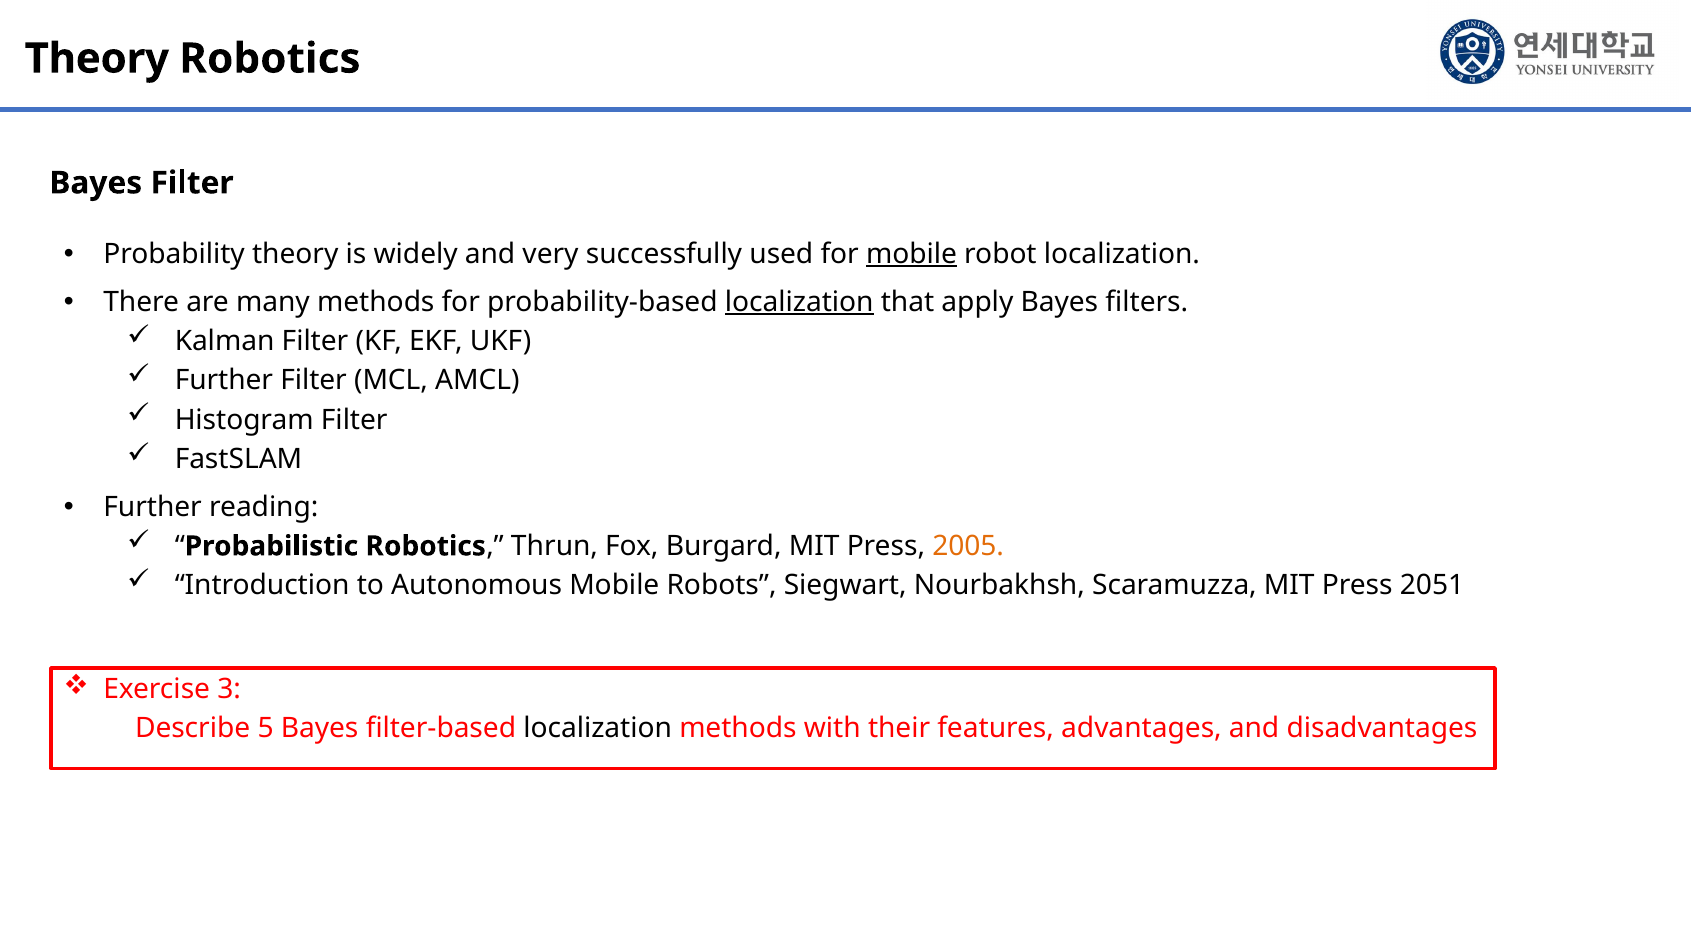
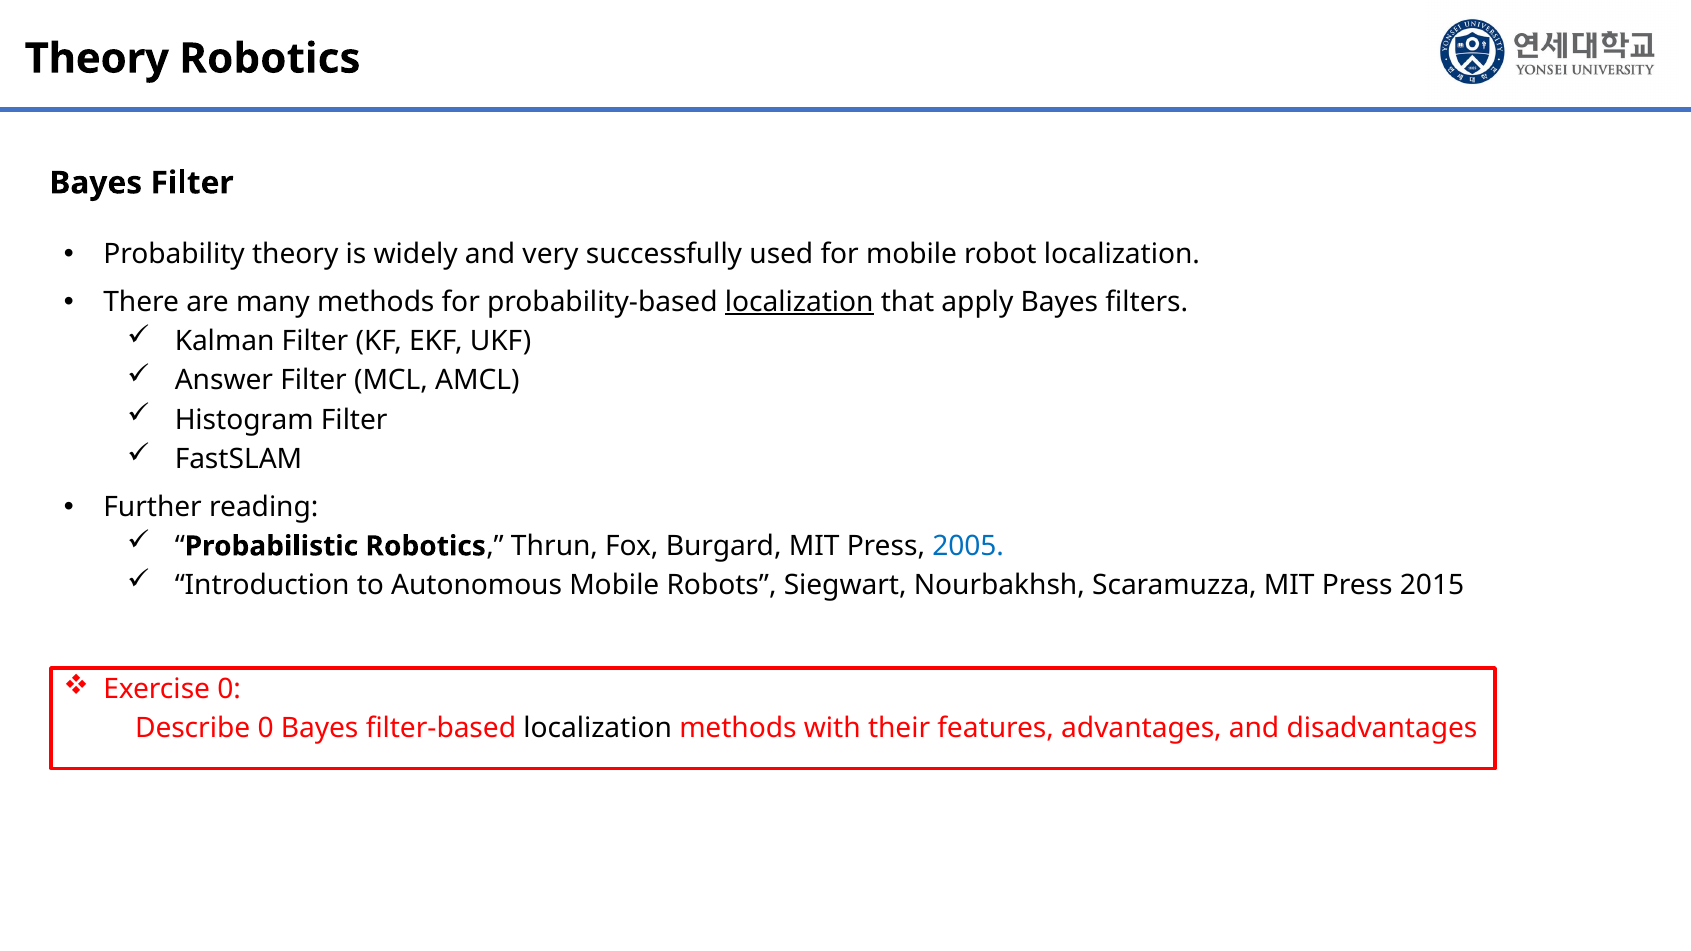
mobile underline: present -> none (912, 254)
Further: Further -> Answer (224, 381)
2005 colour: orange -> blue (968, 546)
2051: 2051 -> 2015 (1432, 585)
Exercise 3: 3 -> 0 (229, 689)
Describe 5: 5 -> 0 (266, 729)
